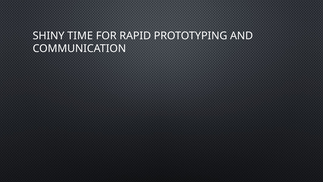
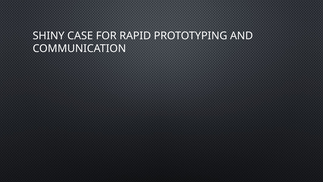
TIME: TIME -> CASE (80, 36)
